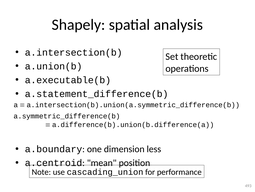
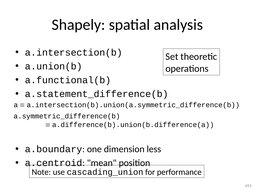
a.executable(b: a.executable(b -> a.functional(b (68, 80)
